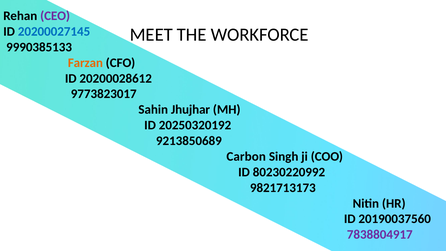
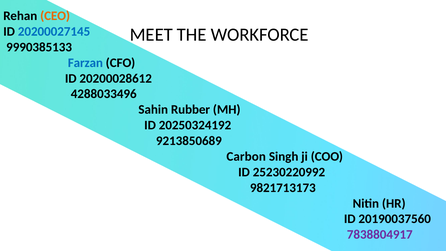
CEO colour: purple -> orange (55, 16)
Farzan colour: orange -> blue (85, 63)
9773823017: 9773823017 -> 4288033496 (104, 94)
Jhujhar: Jhujhar -> Rubber (191, 110)
20250320192: 20250320192 -> 20250324192 (195, 125)
80230220992: 80230220992 -> 25230220992 (289, 172)
